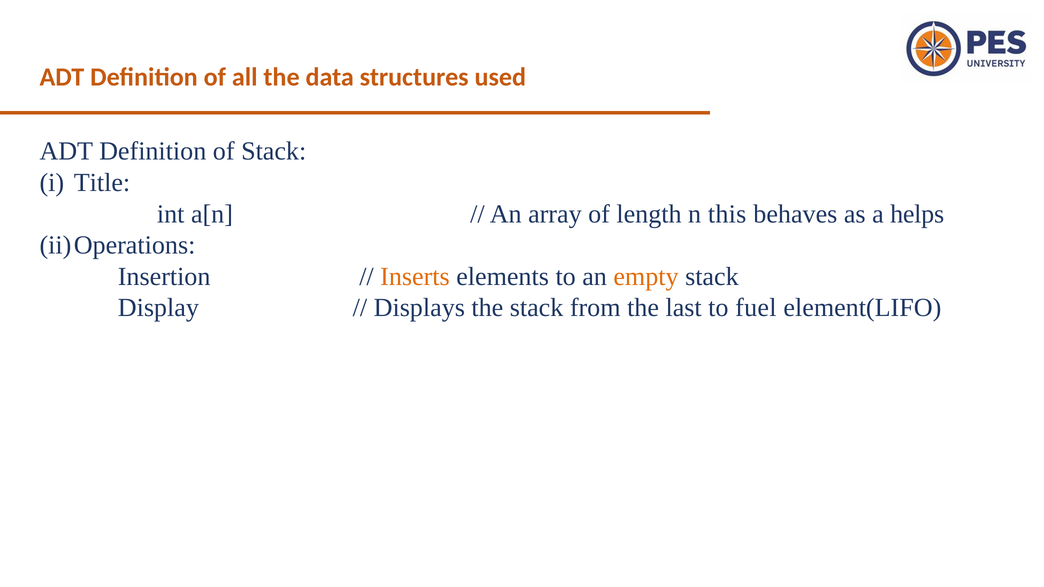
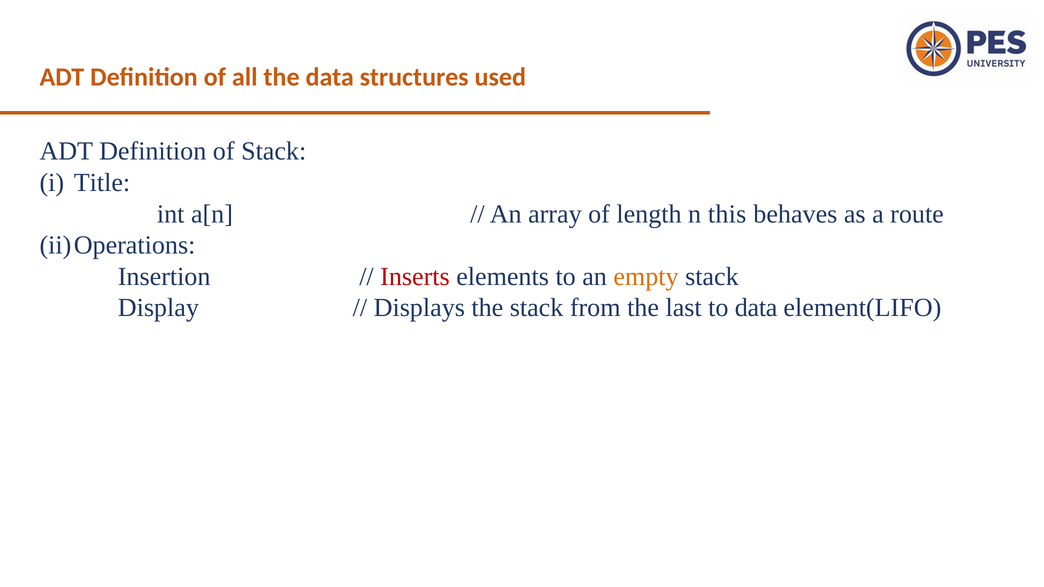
helps: helps -> route (917, 214)
Inserts colour: orange -> red (415, 277)
to fuel: fuel -> data (756, 308)
